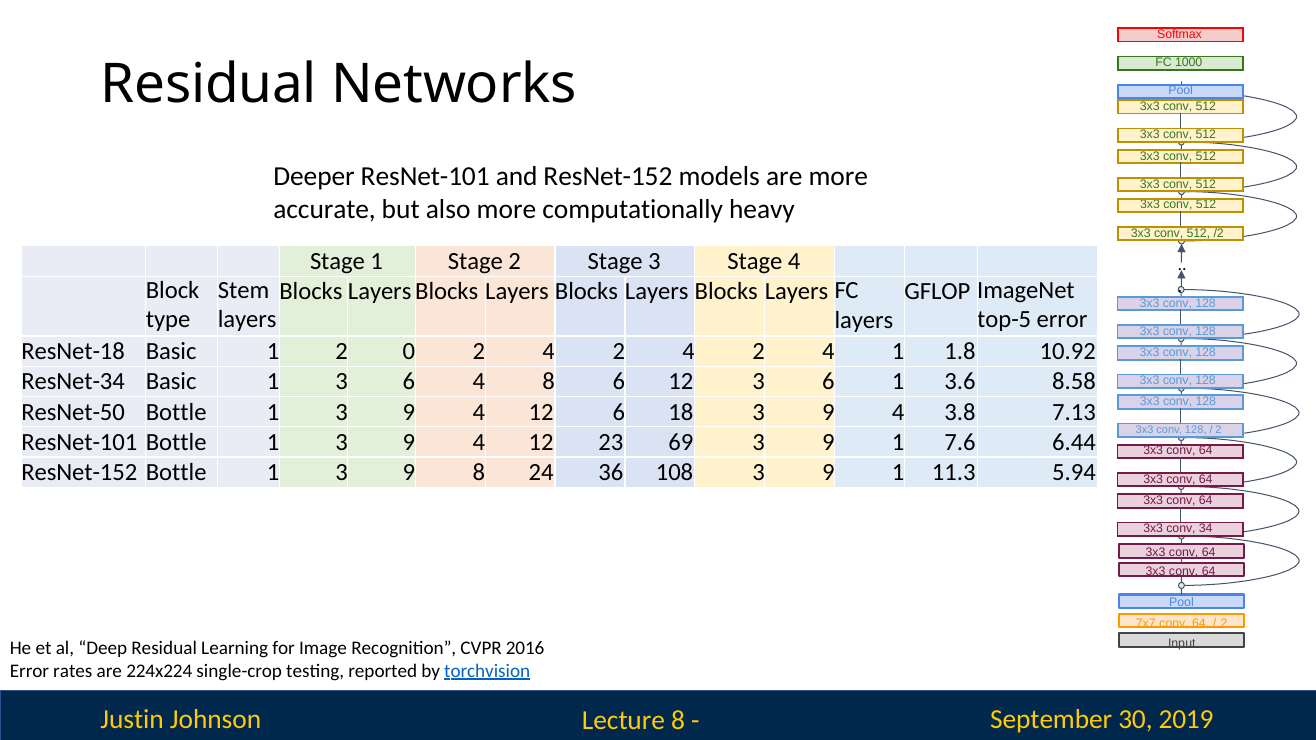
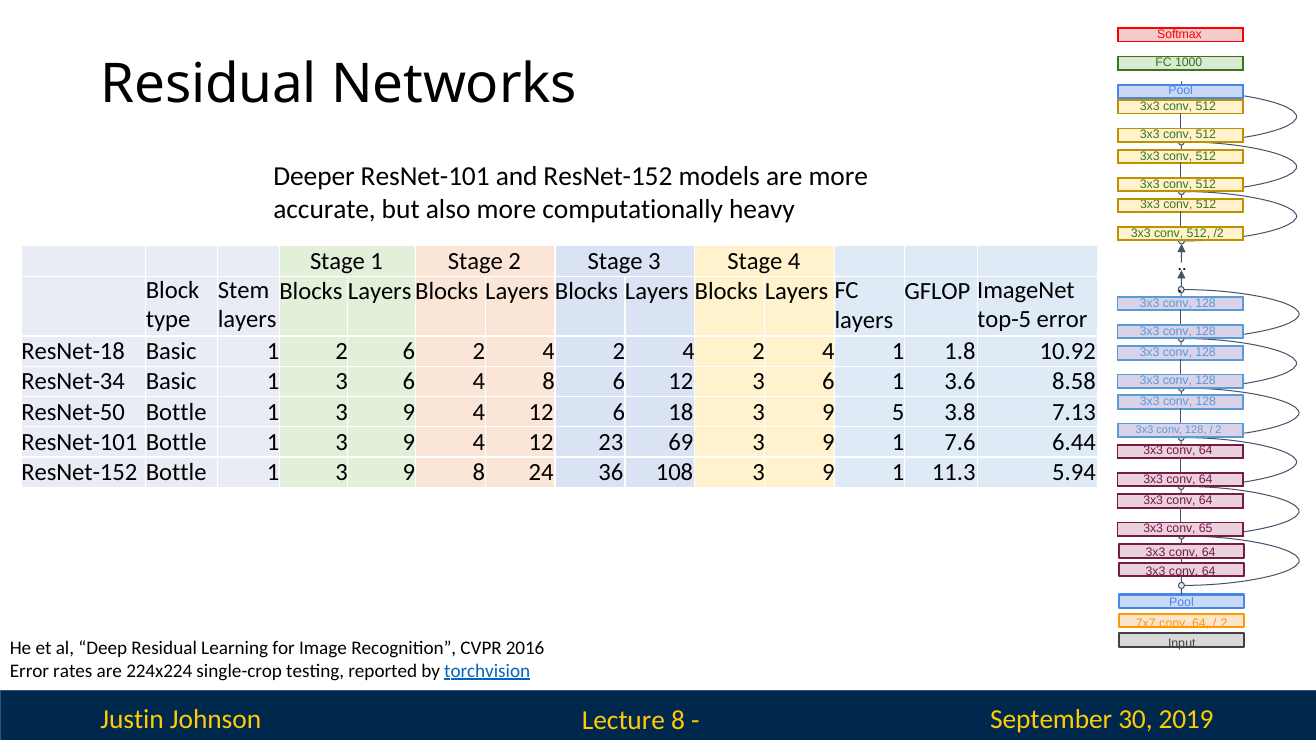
2 0: 0 -> 6 (409, 351)
18 3 9 4: 4 -> 5 (898, 412)
34: 34 -> 65 (1206, 529)
